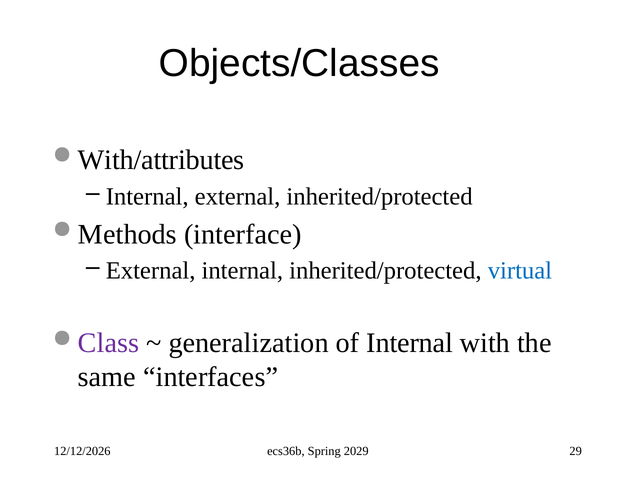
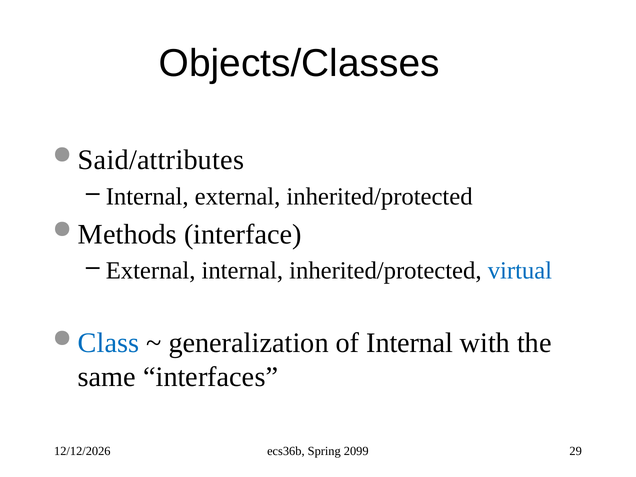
With/attributes: With/attributes -> Said/attributes (161, 160)
Class colour: purple -> blue (109, 343)
2029: 2029 -> 2099 (356, 451)
